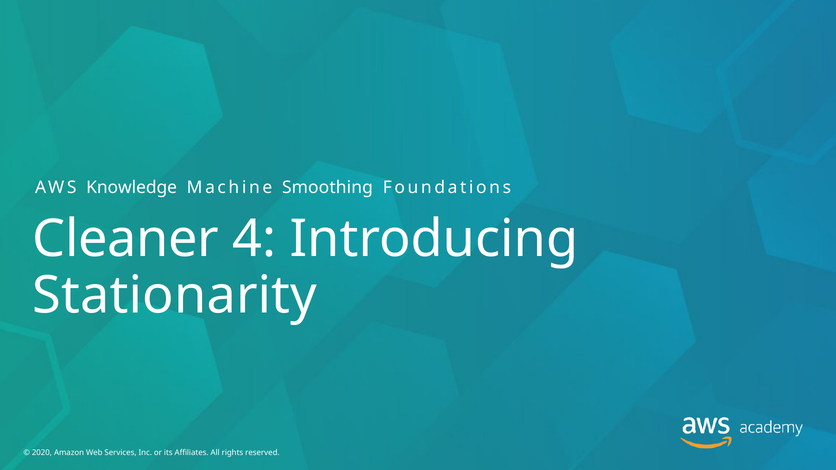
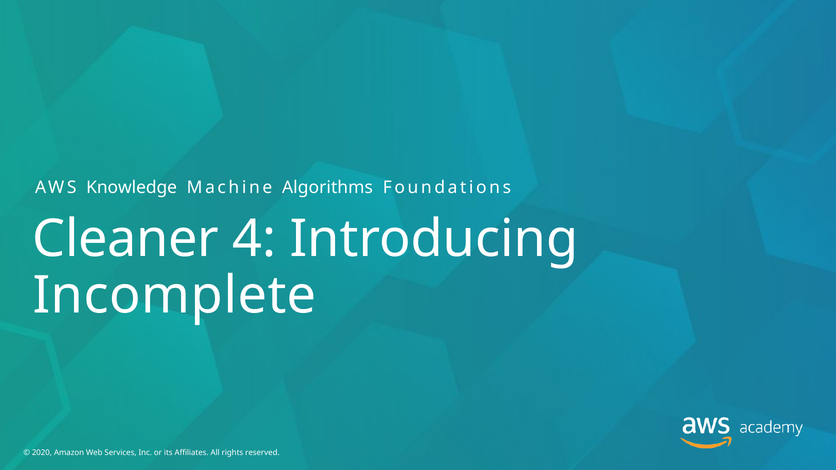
Smoothing: Smoothing -> Algorithms (327, 188)
Stationarity: Stationarity -> Incomplete (175, 296)
